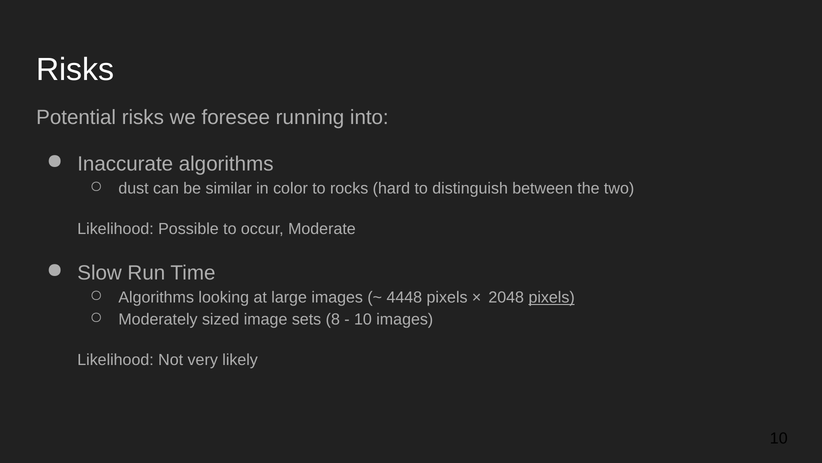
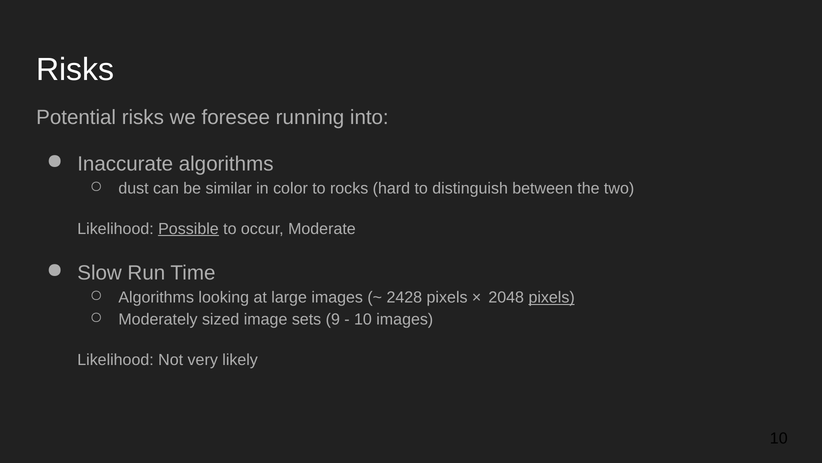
Possible underline: none -> present (188, 229)
4448: 4448 -> 2428 (404, 297)
8: 8 -> 9 (333, 319)
